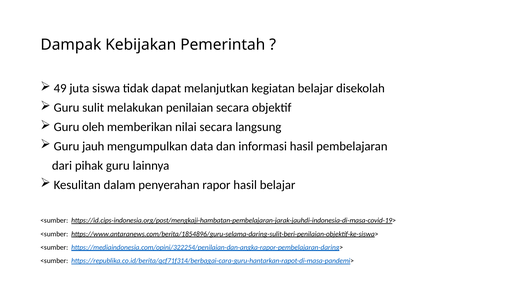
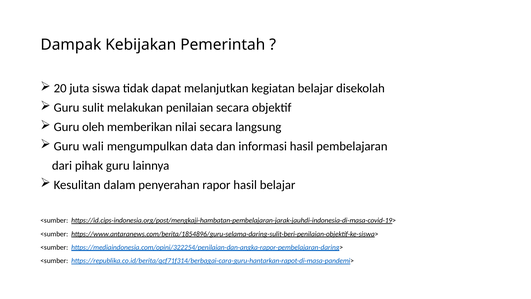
49: 49 -> 20 (60, 88)
jauh: jauh -> wali (93, 146)
